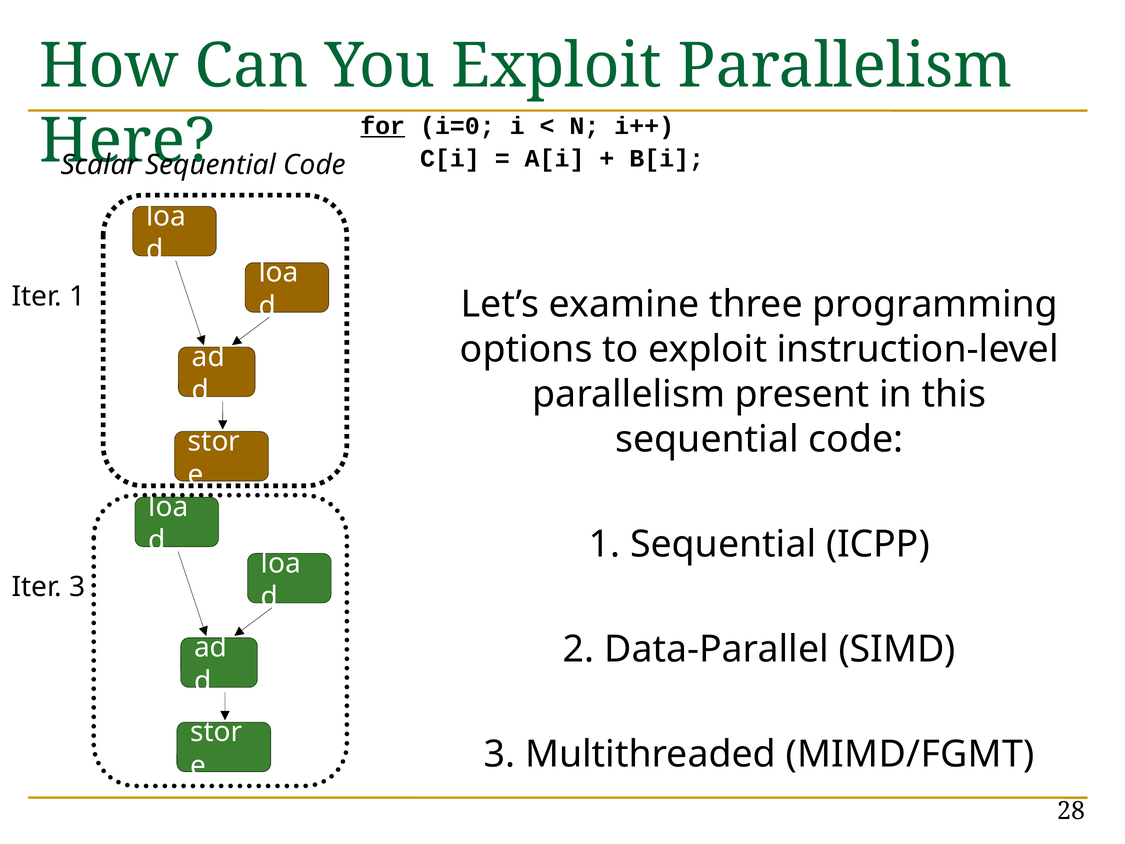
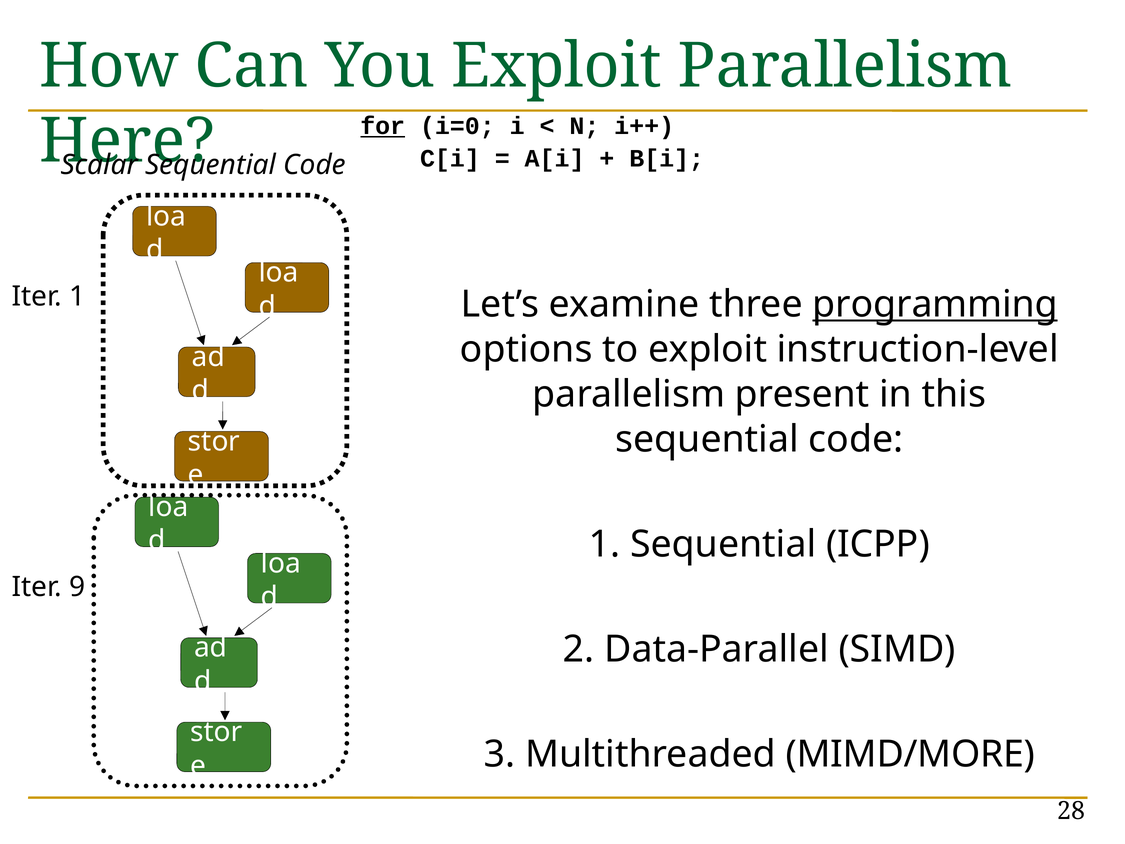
programming underline: none -> present (935, 304)
Iter 3: 3 -> 9 (77, 587)
MIMD/FGMT: MIMD/FGMT -> MIMD/MORE (910, 754)
